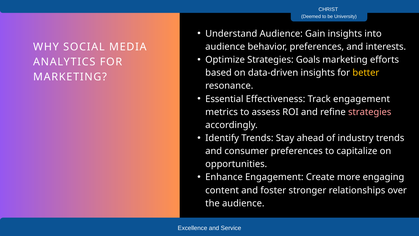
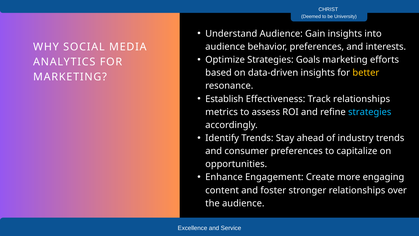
Essential: Essential -> Establish (224, 99)
Track engagement: engagement -> relationships (362, 99)
strategies colour: pink -> light blue (370, 112)
